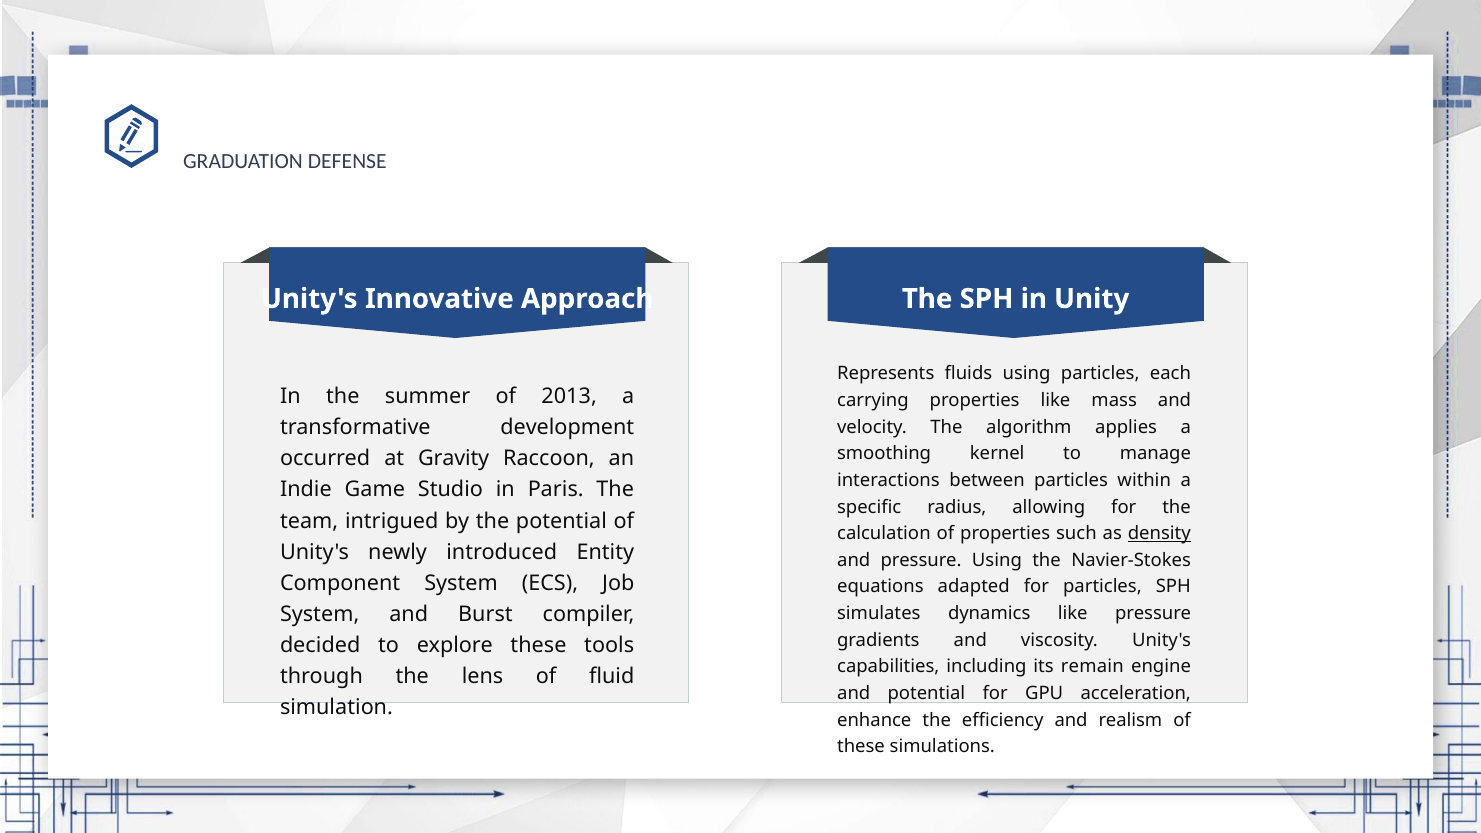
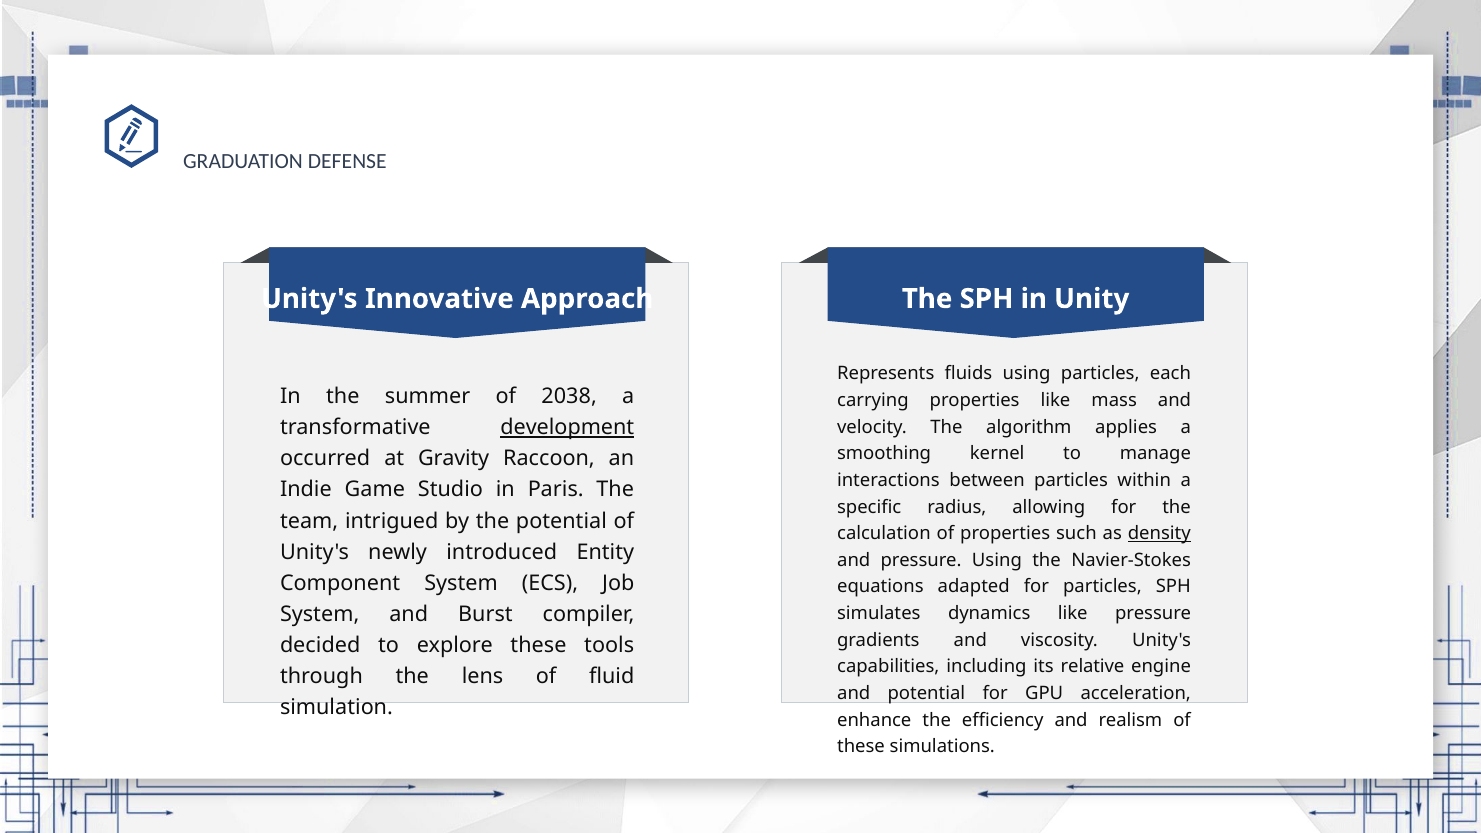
2013: 2013 -> 2038 (569, 397)
development underline: none -> present (567, 428)
remain: remain -> relative (1093, 667)
